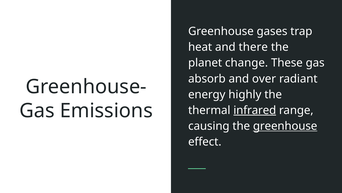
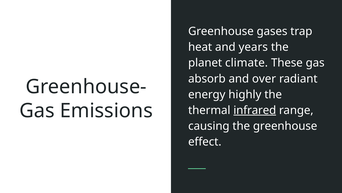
there: there -> years (253, 47)
change: change -> climate (247, 63)
greenhouse underline: present -> none (285, 126)
